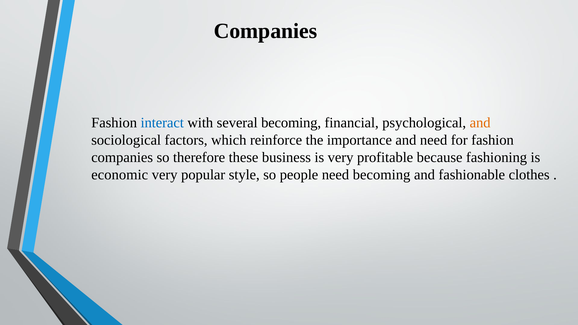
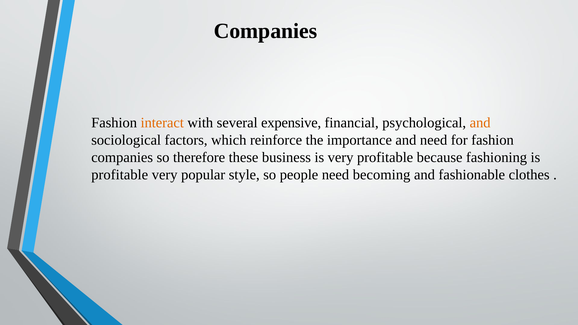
interact colour: blue -> orange (162, 123)
several becoming: becoming -> expensive (291, 123)
economic: economic -> profitable (120, 175)
